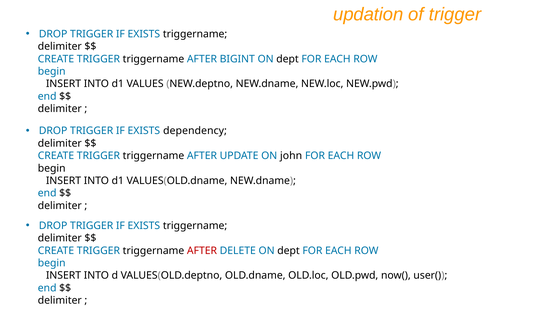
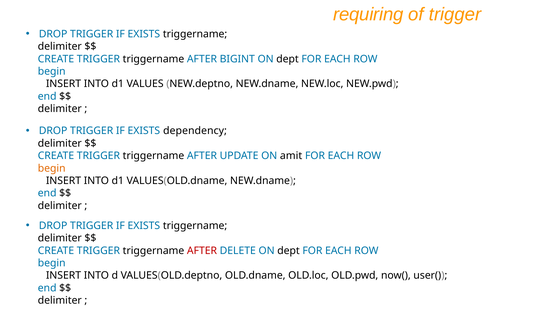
updation: updation -> requiring (368, 14)
john: john -> amit (291, 156)
begin colour: black -> orange (52, 168)
